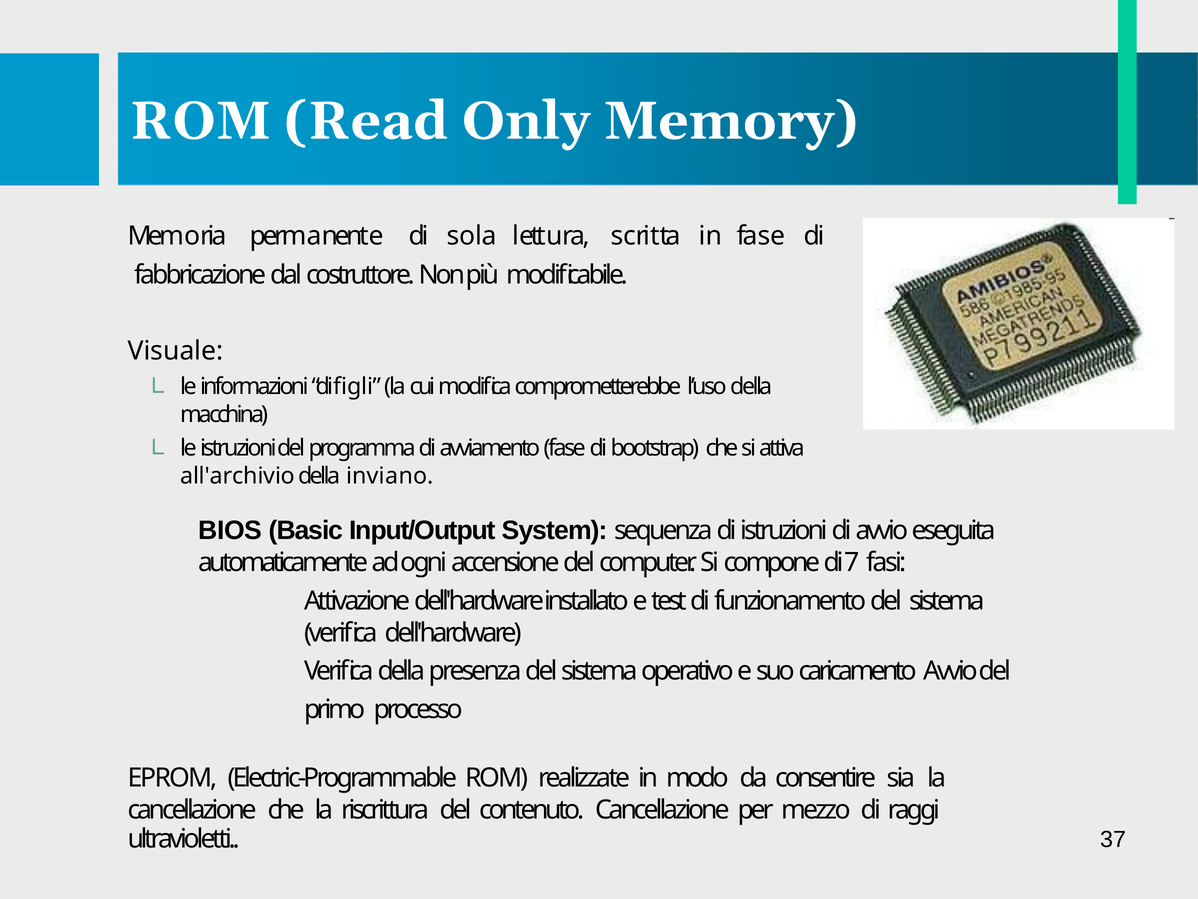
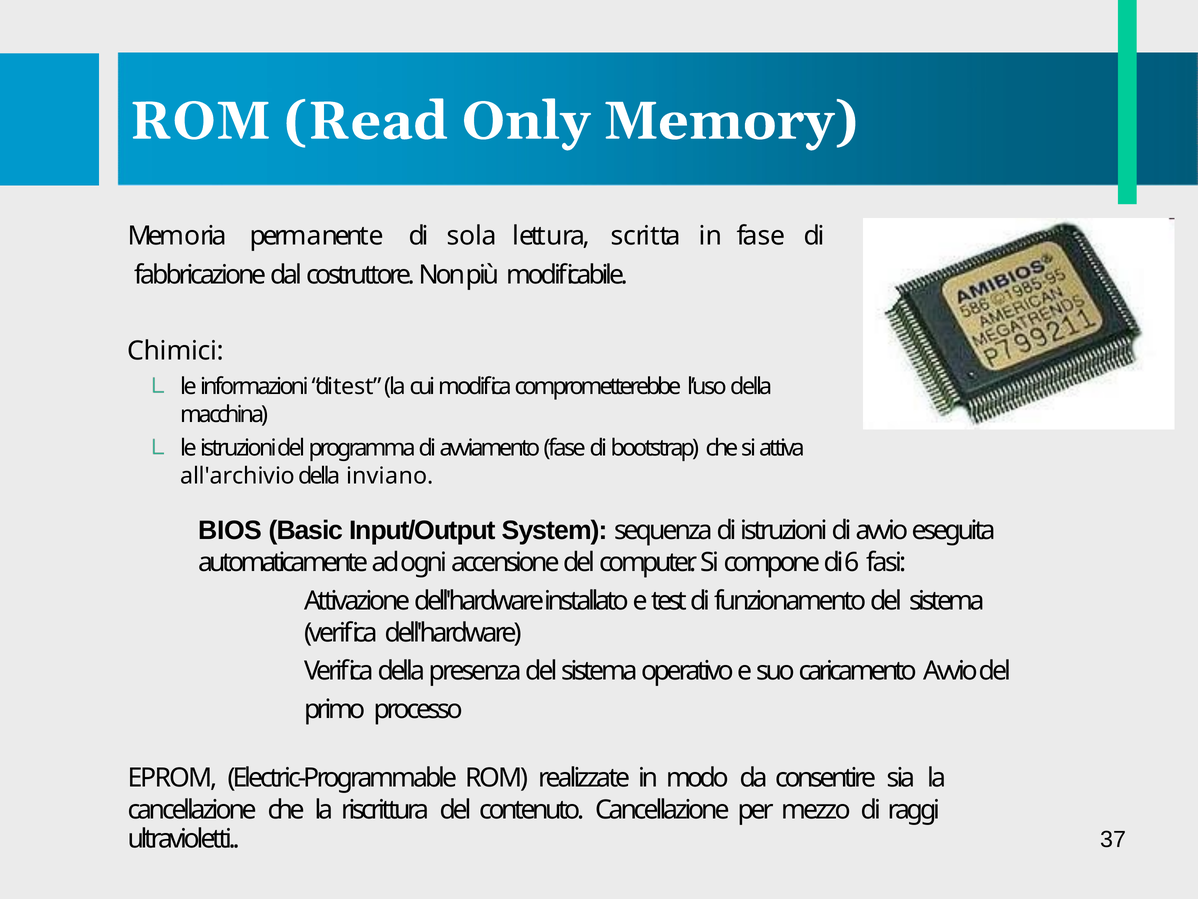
Visuale: Visuale -> Chimici (176, 351)
di figli: figli -> test (357, 386)
7: 7 -> 6 (852, 562)
